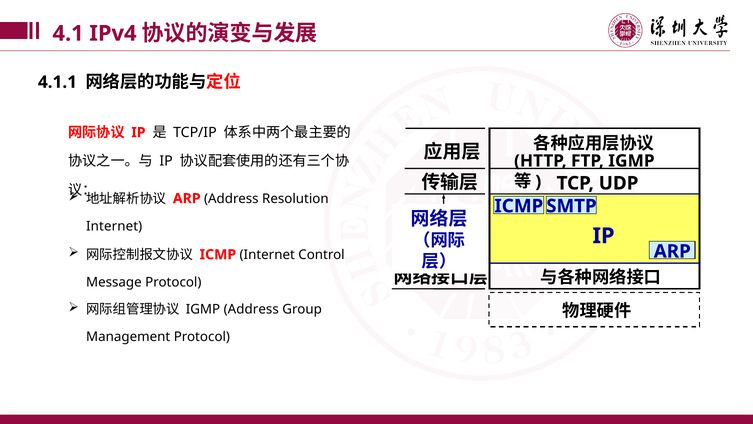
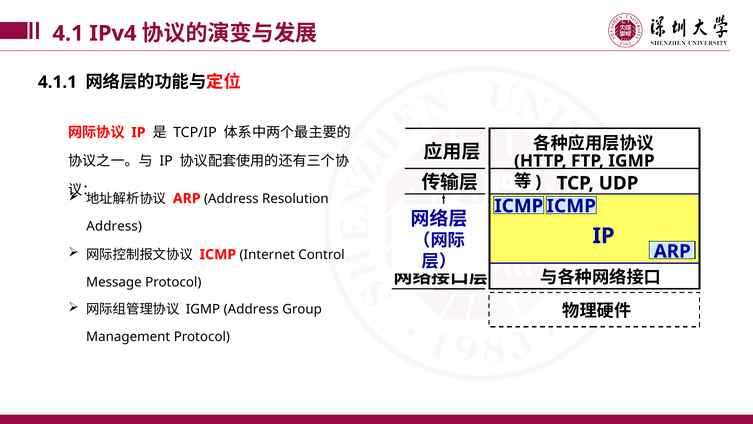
SMTP: SMTP -> ICMP (571, 206)
Internet: Internet -> Address (114, 226)
